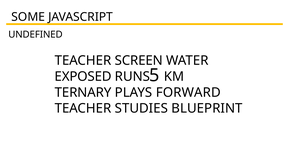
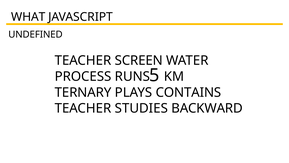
SOME: SOME -> WHAT (28, 17)
EXPOSED: EXPOSED -> PROCESS (83, 76)
FORWARD: FORWARD -> CONTAINS (188, 92)
BLUEPRINT: BLUEPRINT -> BACKWARD (207, 108)
